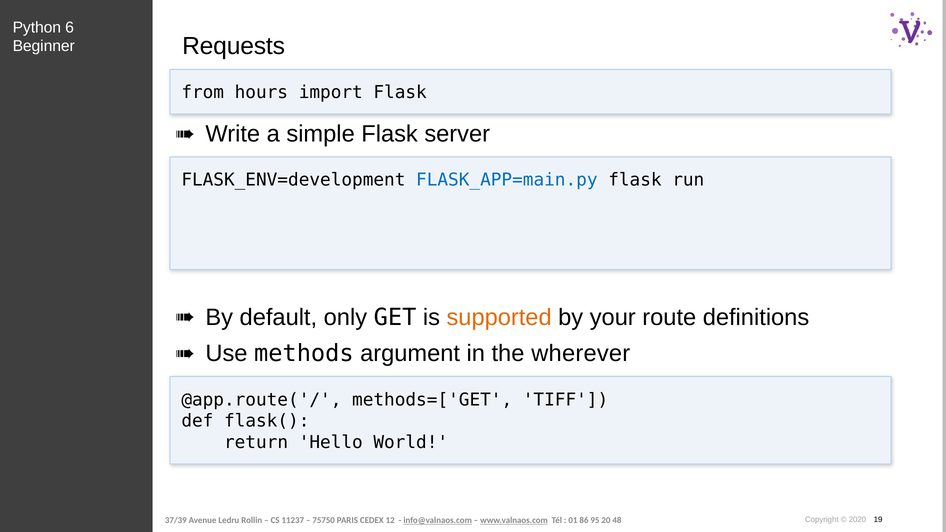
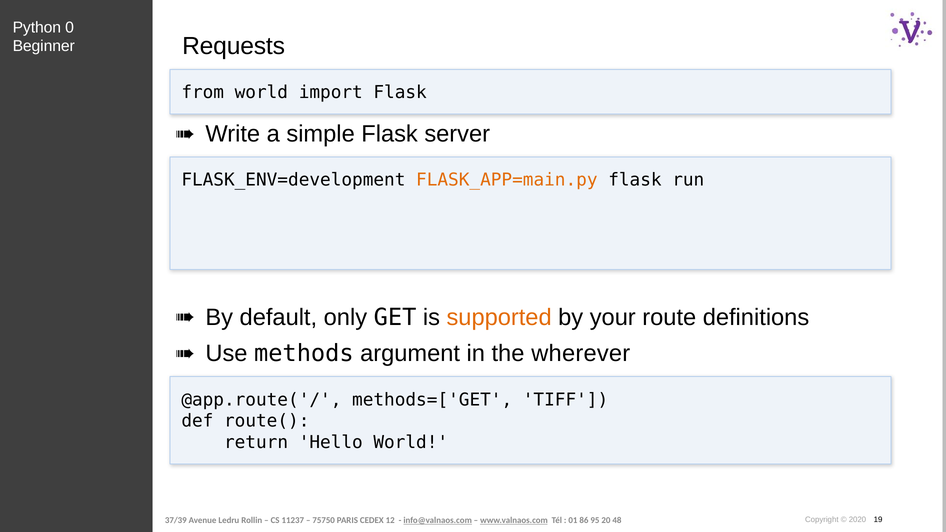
6: 6 -> 0 (70, 27)
from hours: hours -> world (261, 92)
FLASK_APP=main.py colour: blue -> orange (507, 180)
flask(: flask( -> route( (267, 421)
